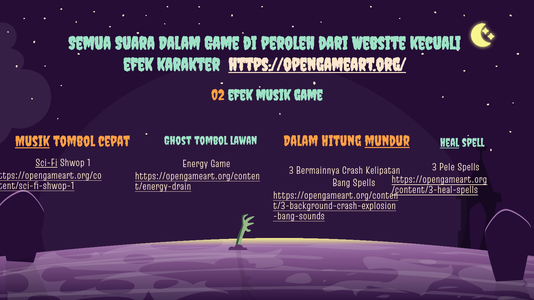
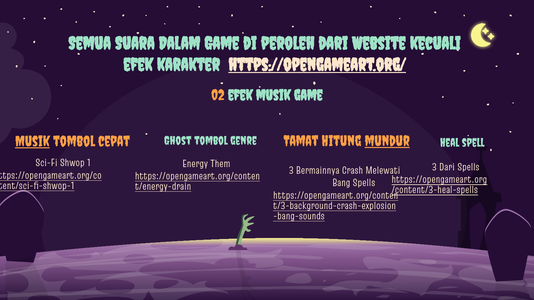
Dalam: Dalam -> Tamat (301, 141)
lawan: lawan -> genre (244, 141)
Heal underline: present -> none (450, 143)
Sci-Fi underline: present -> none (46, 163)
Energy Game: Game -> Them (220, 164)
3 Pele: Pele -> Dari (447, 167)
Kelipatan: Kelipatan -> Melewati (383, 171)
